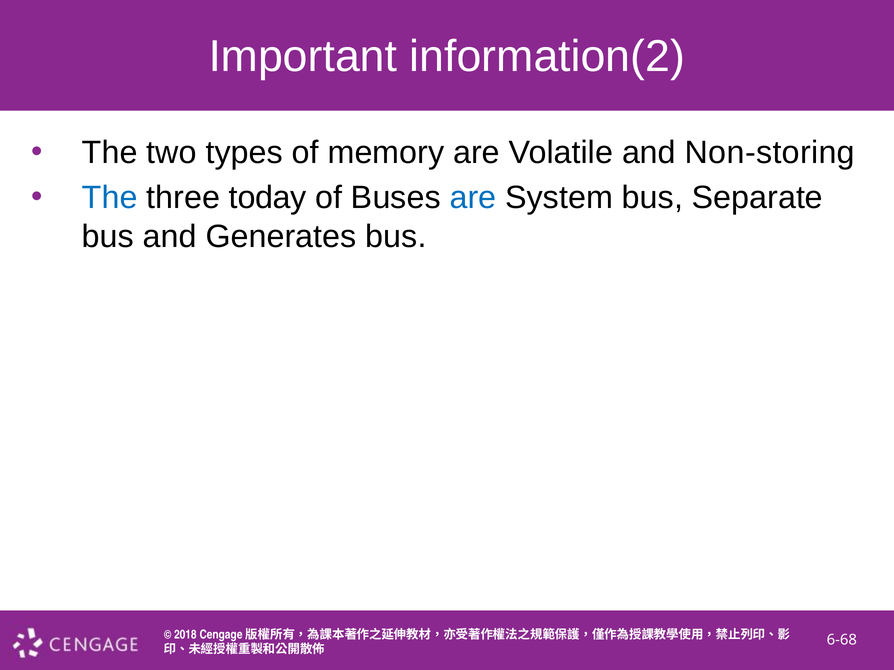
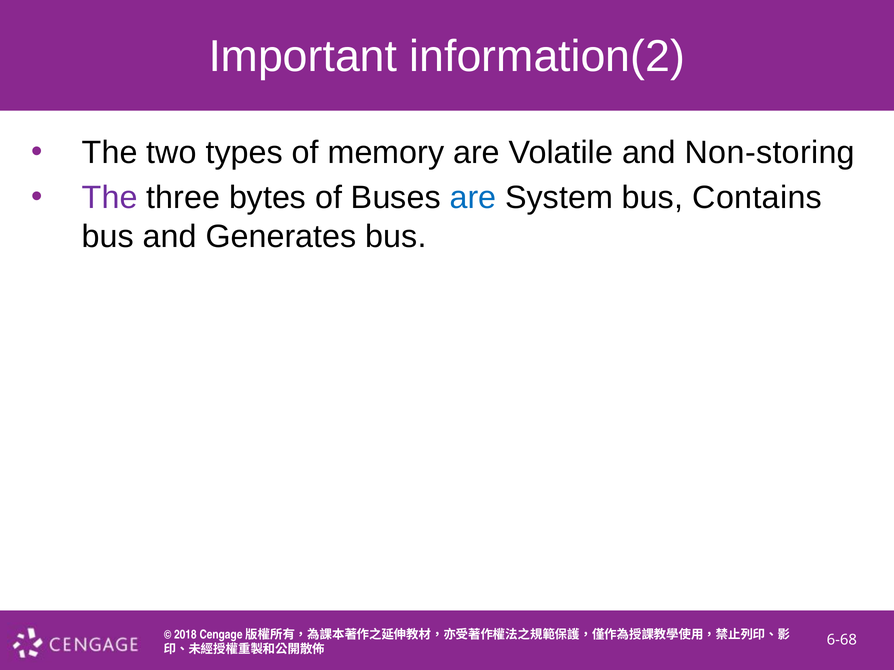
The colour: blue -> purple (110, 198)
today: today -> bytes (268, 198)
Separate: Separate -> Contains (757, 198)
